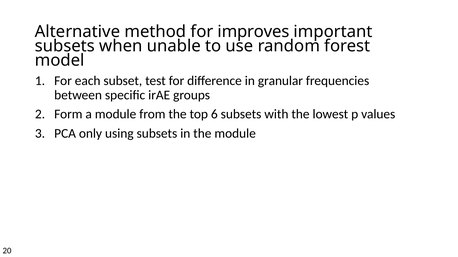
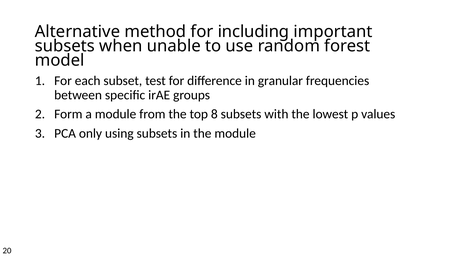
improves: improves -> including (253, 32)
6: 6 -> 8 (214, 115)
